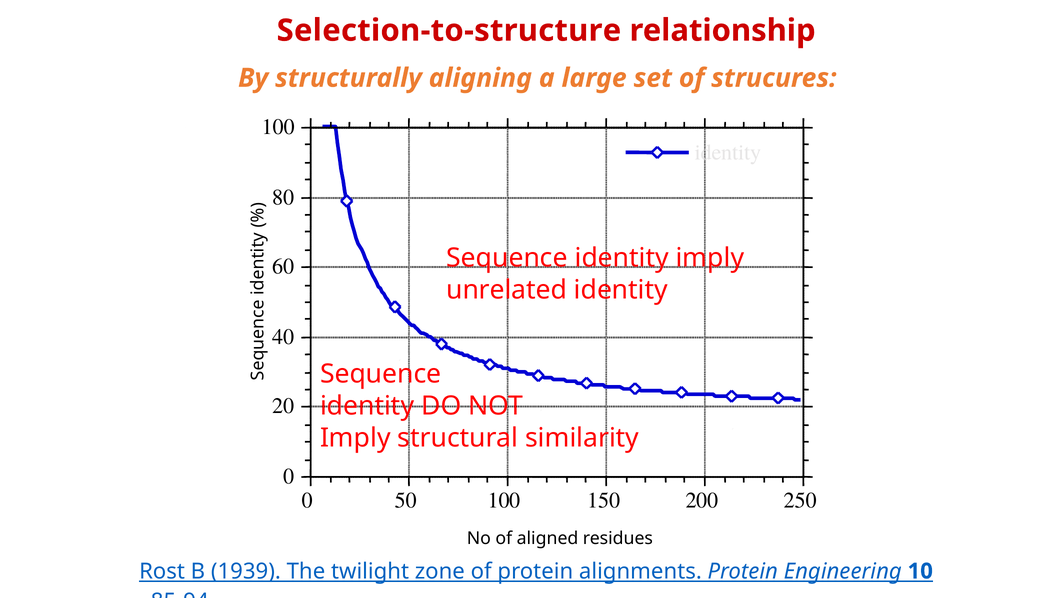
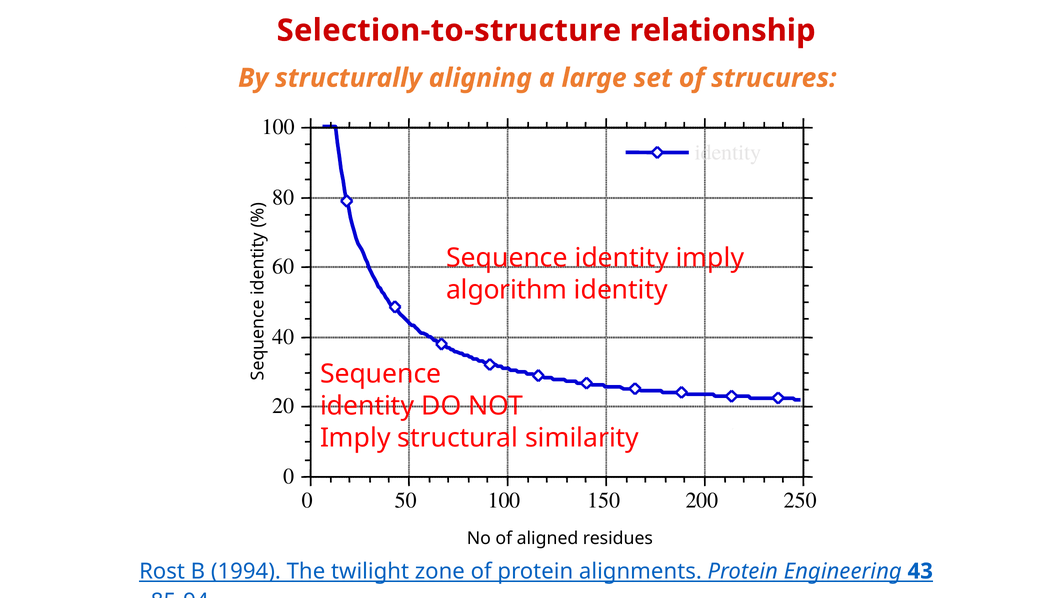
unrelated: unrelated -> algorithm (507, 290)
1939: 1939 -> 1994 (246, 571)
10: 10 -> 43 (920, 571)
